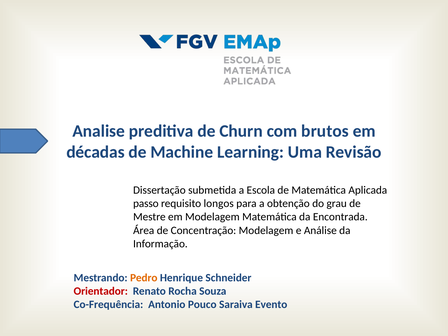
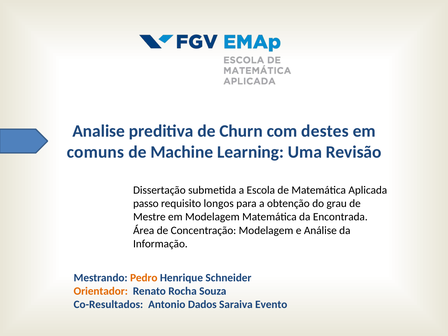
brutos: brutos -> destes (325, 131)
décadas: décadas -> comuns (95, 152)
Orientador colour: red -> orange (101, 291)
Co-Frequência: Co-Frequência -> Co-Resultados (108, 305)
Pouco: Pouco -> Dados (202, 305)
